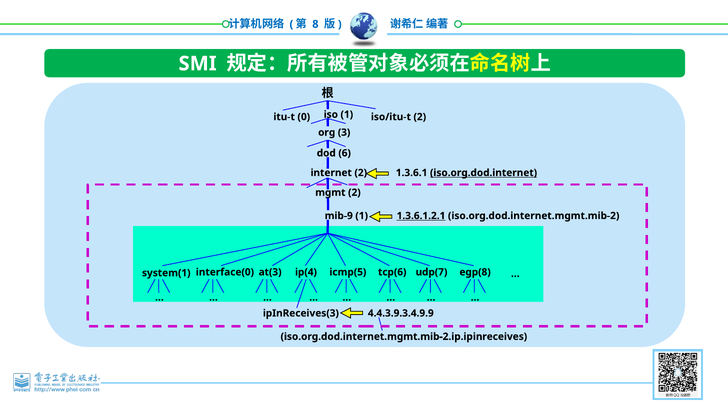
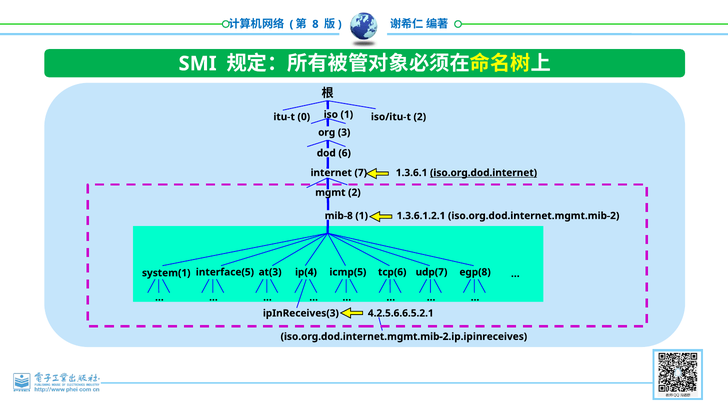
internet 2: 2 -> 7 (361, 173)
mib-9: mib-9 -> mib-8 (339, 216)
1.3.6.1.2.1 underline: present -> none (421, 216)
interface(0: interface(0 -> interface(5 (225, 272)
4.4.3.9.3.4.9.9: 4.4.3.9.3.4.9.9 -> 4.2.5.6.6.5.2.1 (401, 313)
